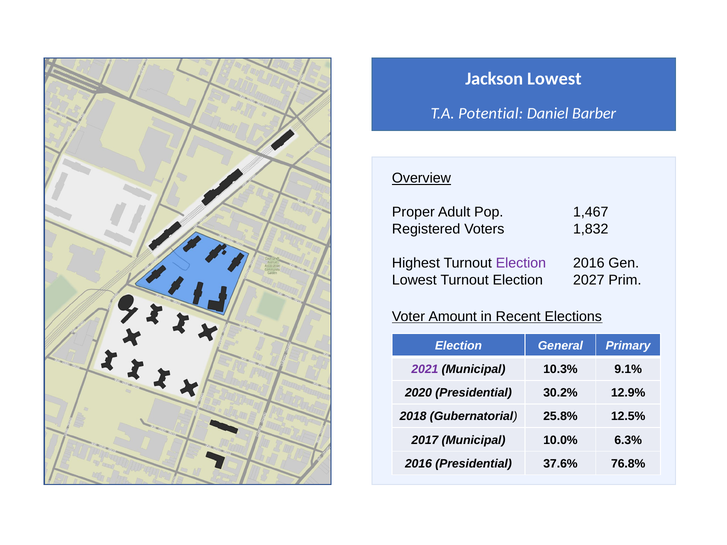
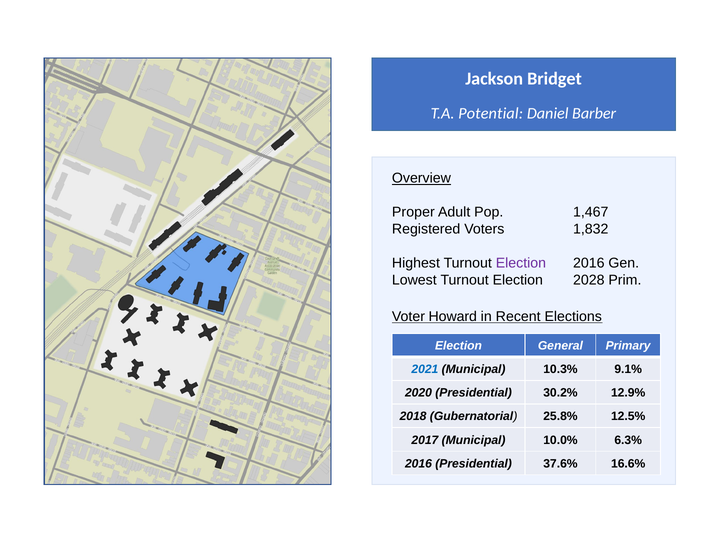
Jackson Lowest: Lowest -> Bridget (555, 79)
2027: 2027 -> 2028 (589, 280)
Amount: Amount -> Howard (453, 317)
2021 colour: purple -> blue (425, 370)
76.8%: 76.8% -> 16.6% (628, 464)
